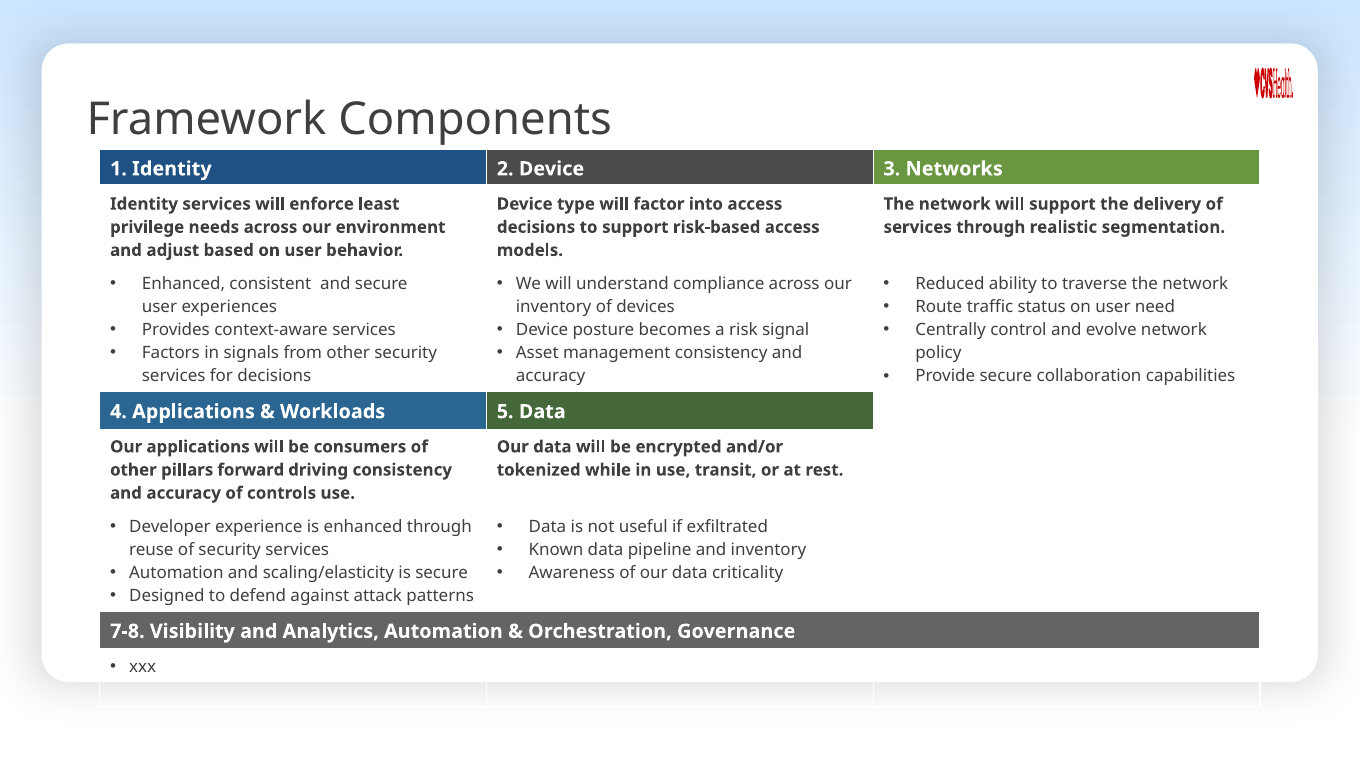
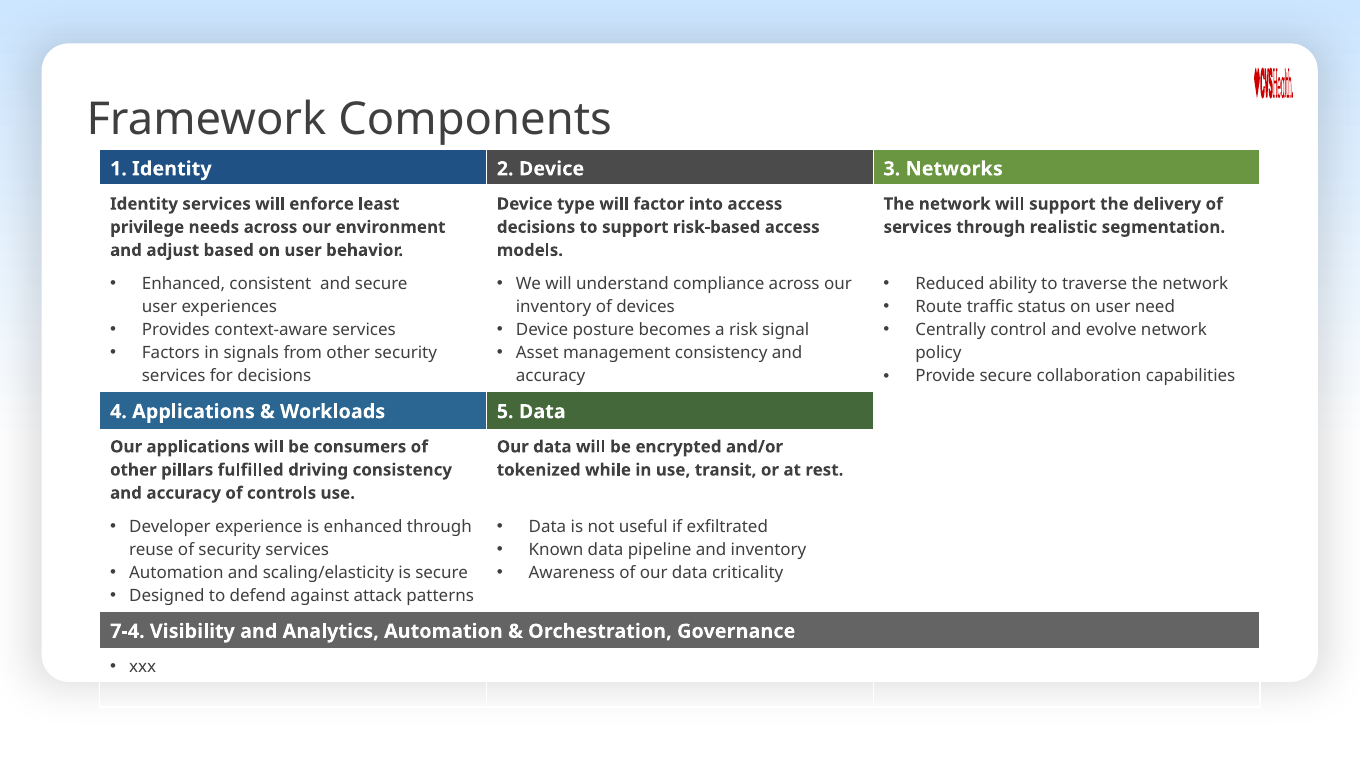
forward: forward -> fulfilled (251, 470)
7-8: 7-8 -> 7-4 (127, 631)
